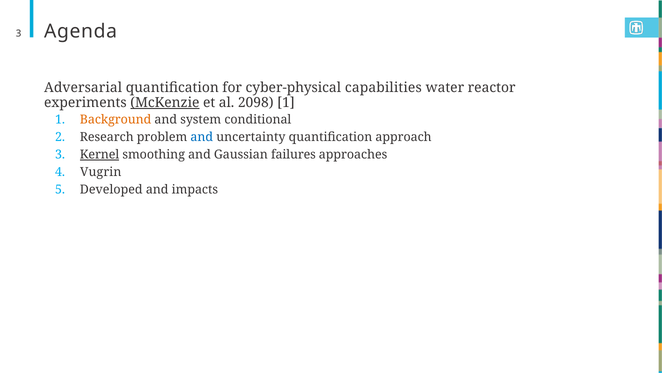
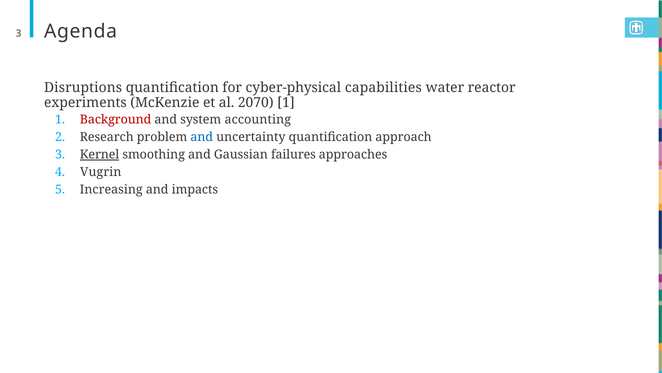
Adversarial: Adversarial -> Disruptions (83, 87)
McKenzie underline: present -> none (165, 102)
2098: 2098 -> 2070 (256, 102)
Background colour: orange -> red (116, 119)
conditional: conditional -> accounting (258, 119)
Developed: Developed -> Increasing (111, 189)
